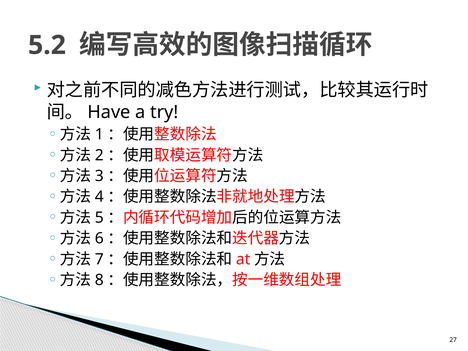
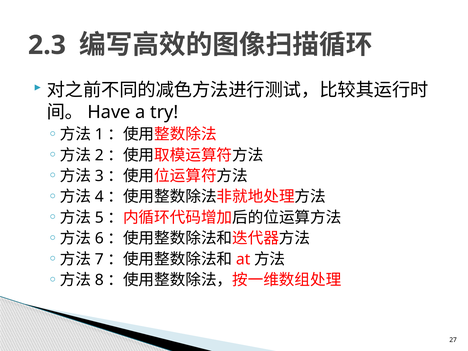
5.2: 5.2 -> 2.3 (47, 45)
